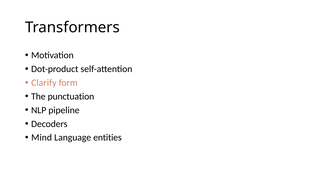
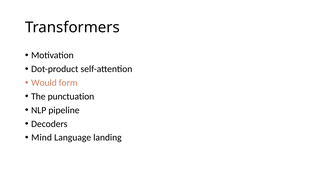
Clarify: Clarify -> Would (44, 83)
entities: entities -> landing (107, 138)
